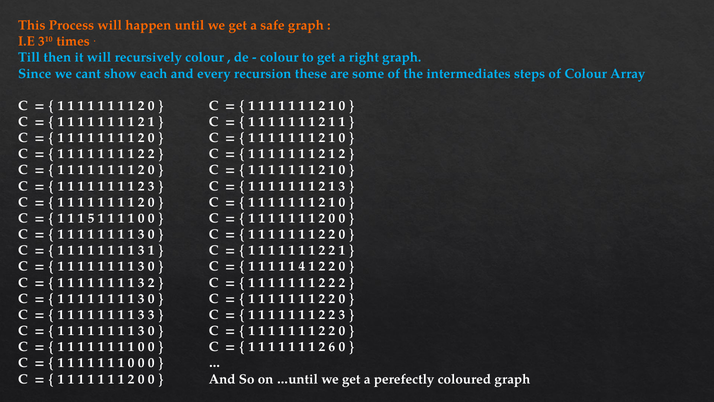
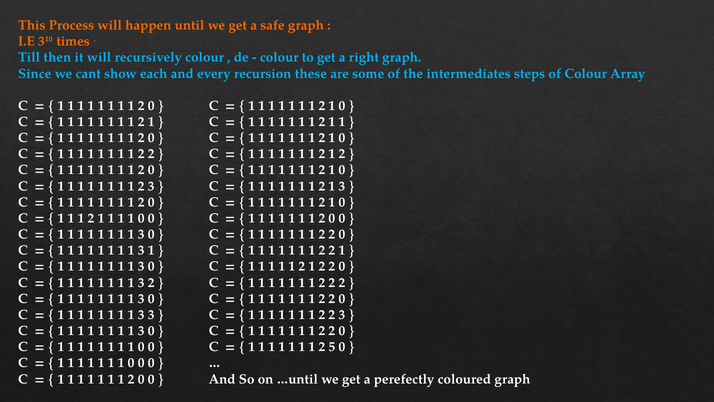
5: 5 -> 2 (91, 218)
4: 4 -> 2 (302, 266)
6: 6 -> 5 (332, 347)
